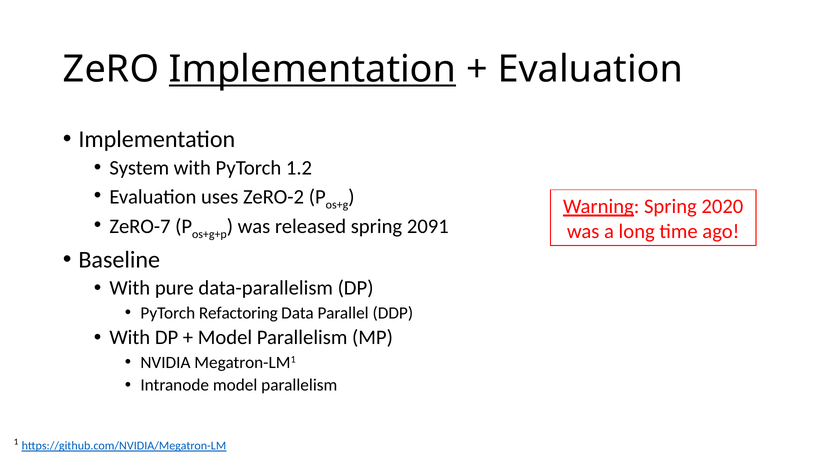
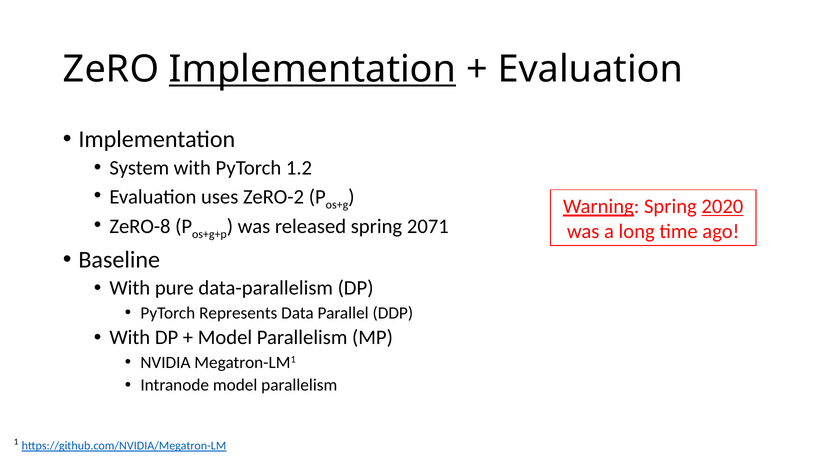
2020 underline: none -> present (722, 207)
ZeRO-7: ZeRO-7 -> ZeRO-8 (140, 227)
2091: 2091 -> 2071 (428, 227)
Refactoring: Refactoring -> Represents (238, 313)
